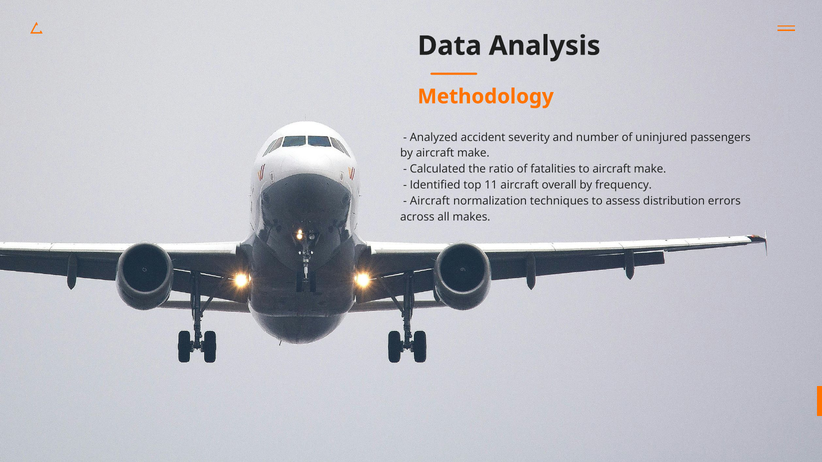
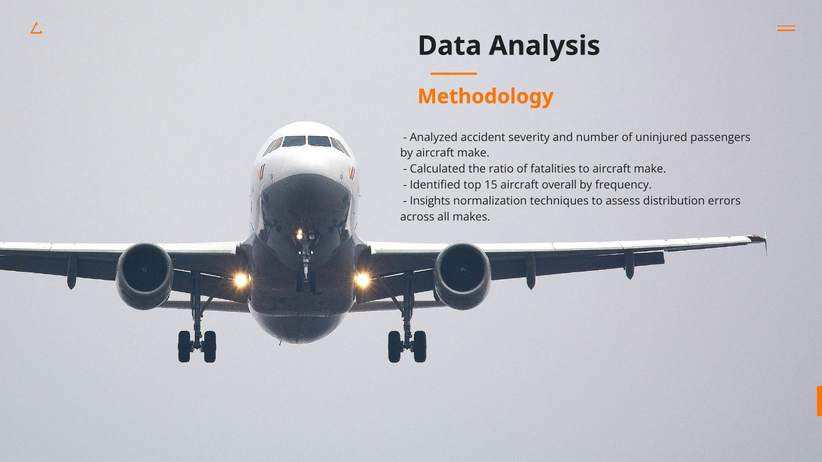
11: 11 -> 15 (491, 185)
Aircraft: Aircraft -> Insights (430, 201)
